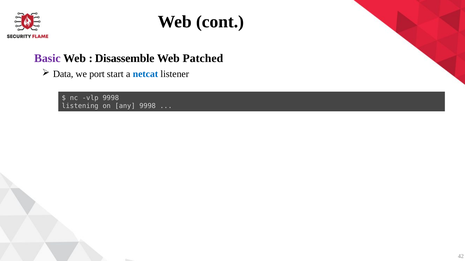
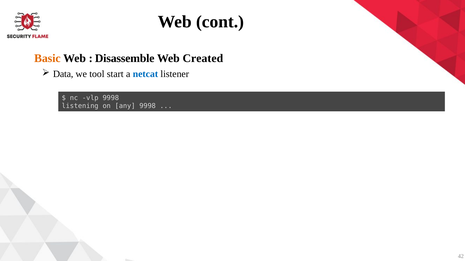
Basic colour: purple -> orange (47, 59)
Patched: Patched -> Created (203, 59)
port: port -> tool (97, 74)
